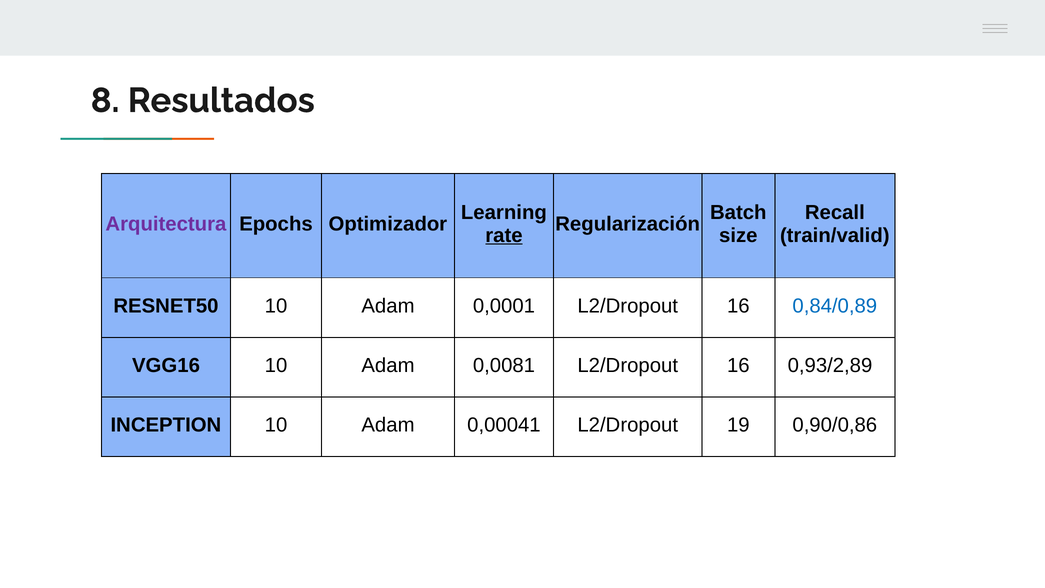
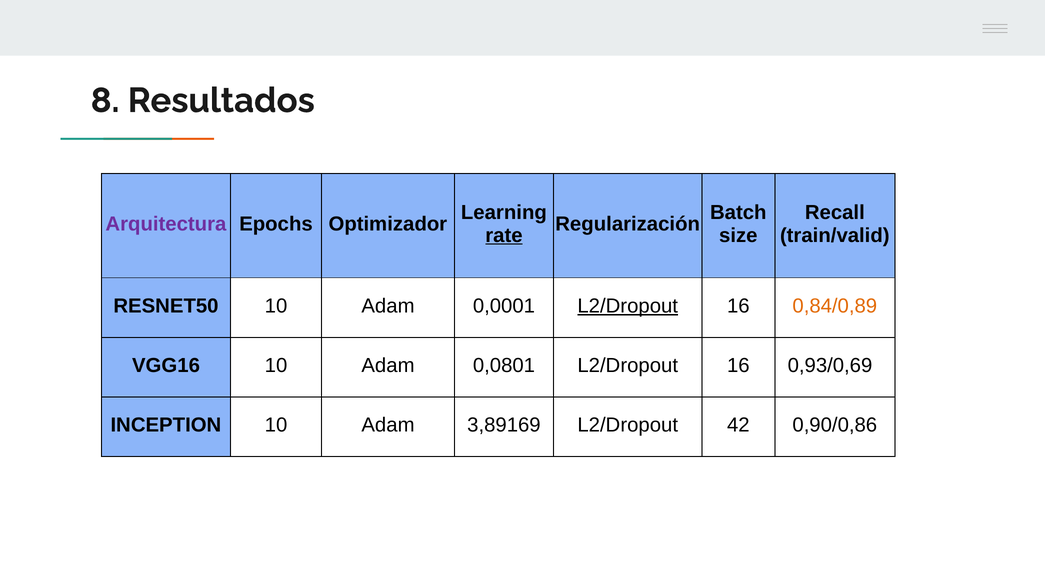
L2/Dropout underline: none -> present (628, 306)
0,84/0,89 colour: blue -> orange (835, 306)
0,0081: 0,0081 -> 0,0801 (504, 366)
0,93/2,89: 0,93/2,89 -> 0,93/0,69 (830, 366)
0,00041: 0,00041 -> 3,89169 (504, 425)
19: 19 -> 42 (738, 425)
